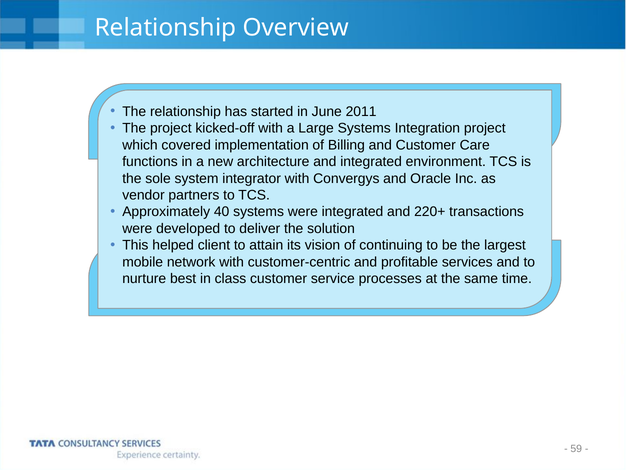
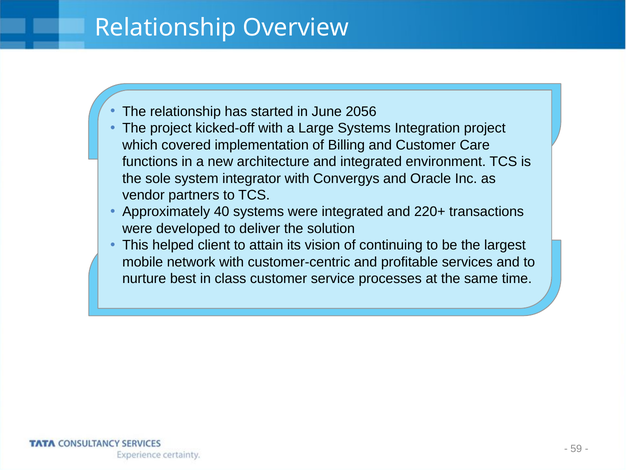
2011: 2011 -> 2056 (361, 112)
